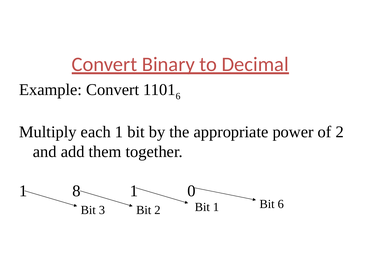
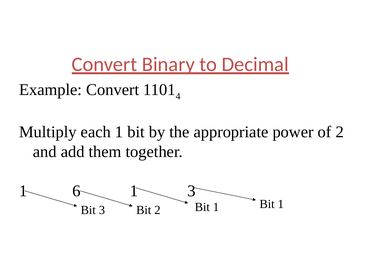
6: 6 -> 4 (178, 96)
8: 8 -> 6 (77, 191)
1 0: 0 -> 3 (192, 191)
Bit 3 Bit 6: 6 -> 1 (281, 204)
